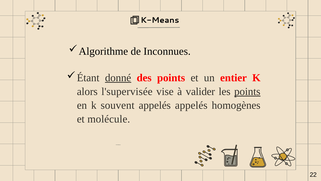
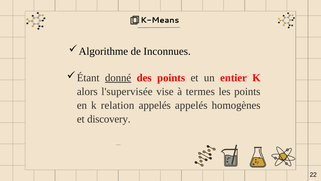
valider: valider -> termes (200, 91)
points underline: present -> none (247, 91)
souvent: souvent -> relation (118, 105)
molécule: molécule -> discovery (109, 119)
